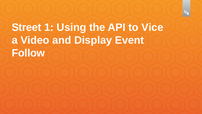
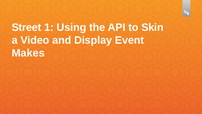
Vice: Vice -> Skin (152, 27)
Follow: Follow -> Makes (28, 53)
